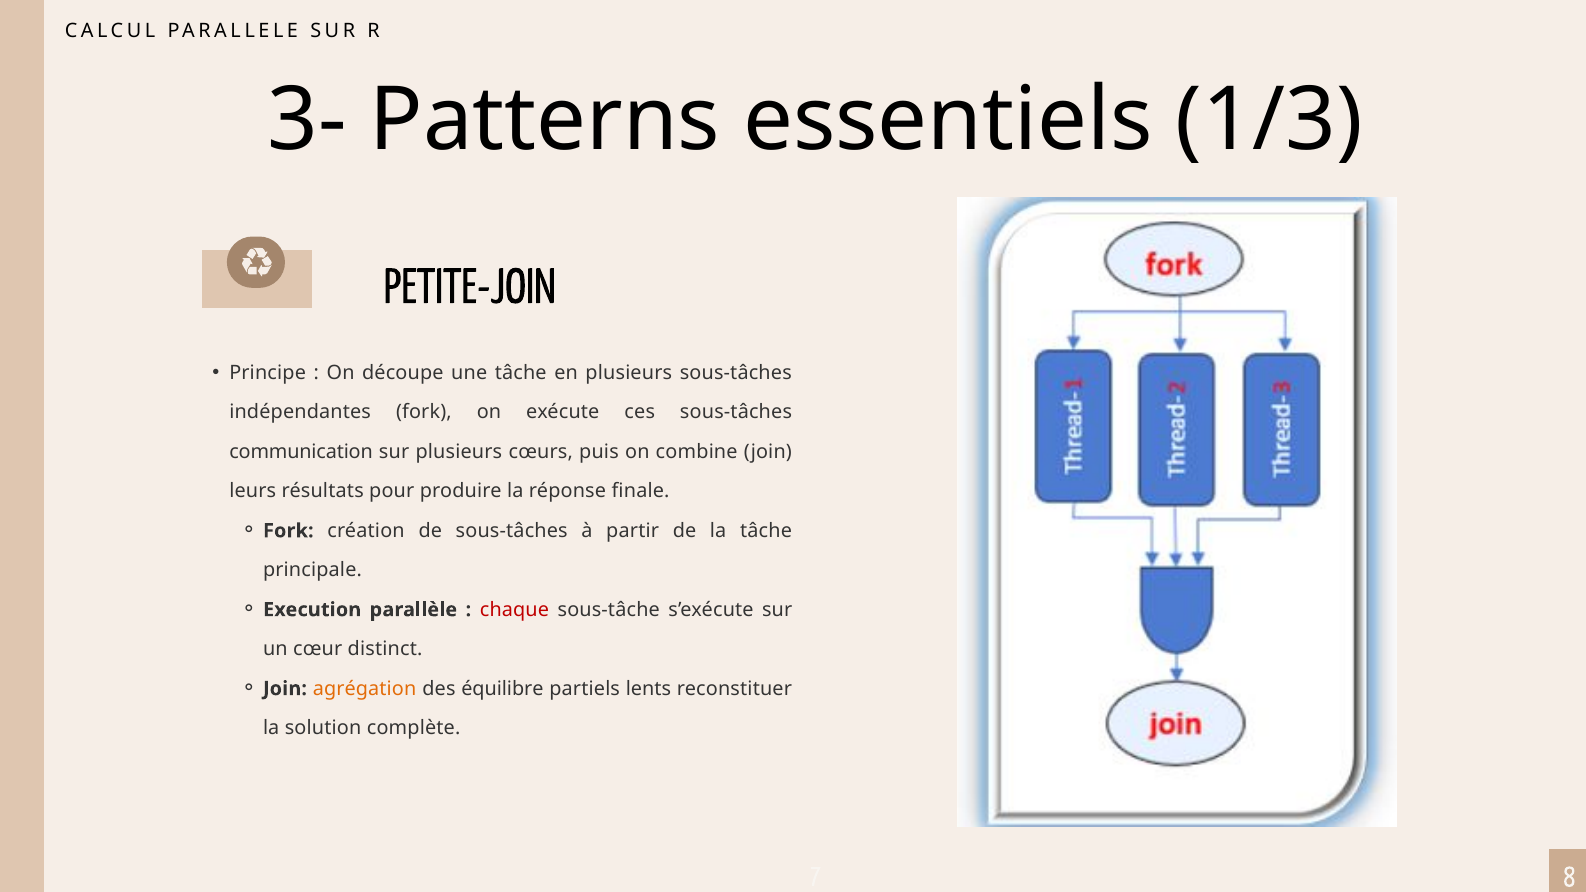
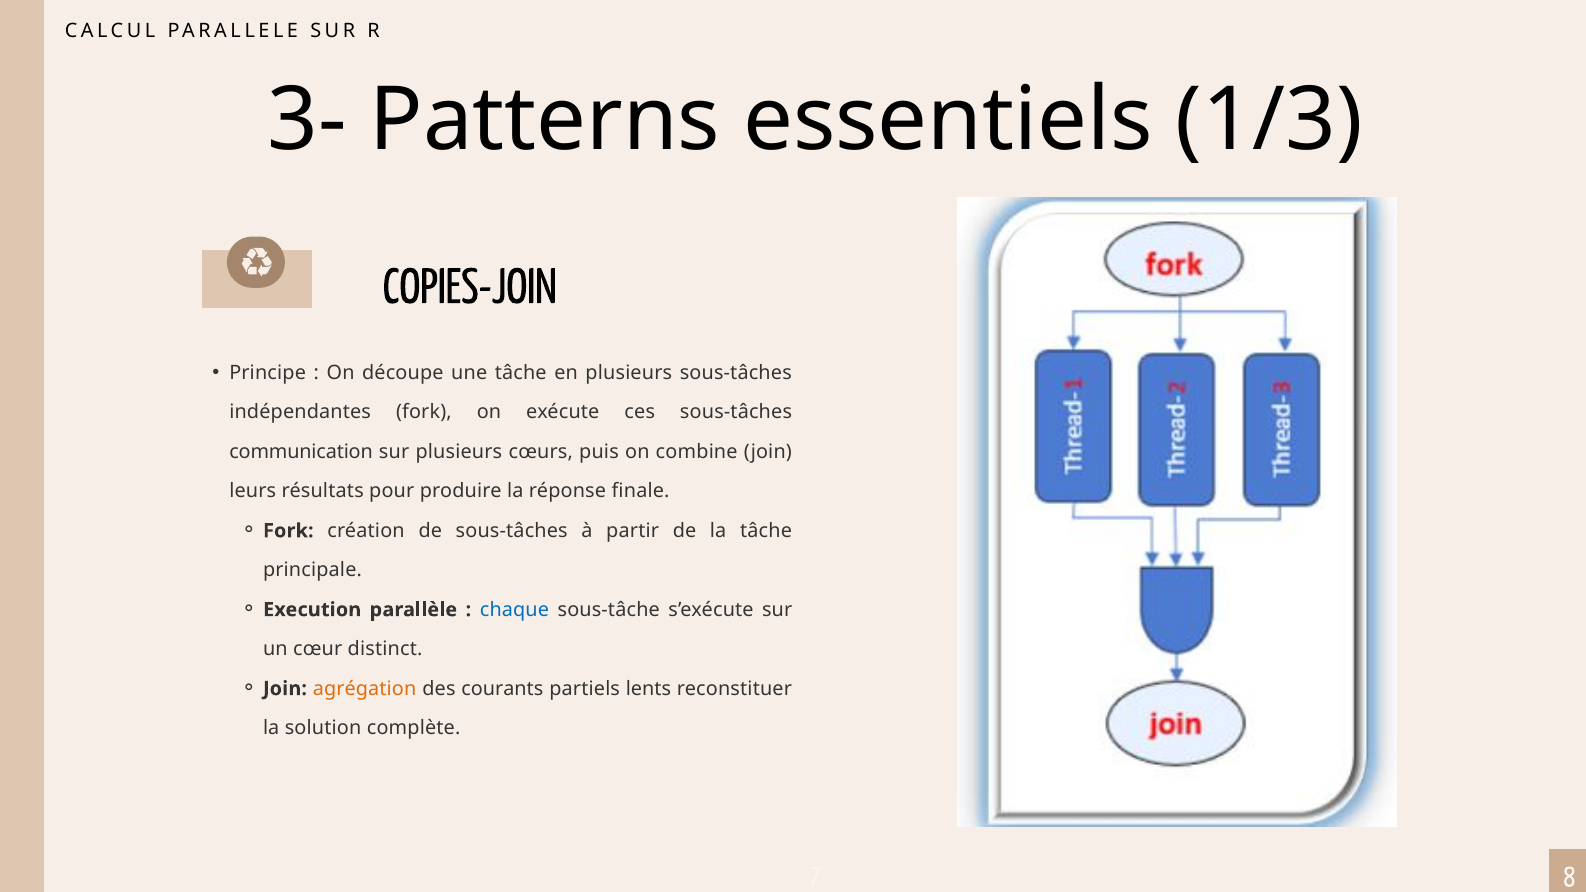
PETITE-JOIN: PETITE-JOIN -> COPIES-JOIN (470, 287)
chaque colour: red -> blue (514, 610)
équilibre: équilibre -> courants (502, 689)
